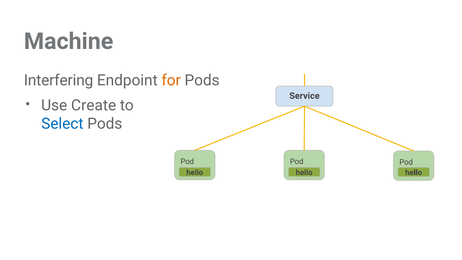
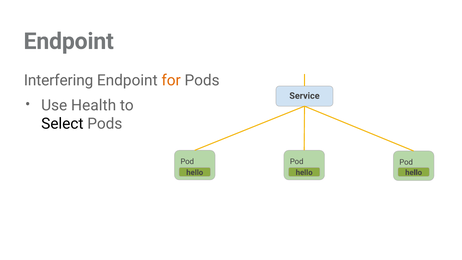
Machine: Machine -> Endpoint (69, 41)
Create: Create -> Health (94, 105)
Select colour: blue -> black (62, 124)
